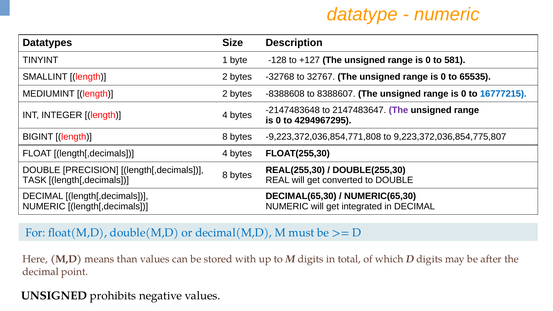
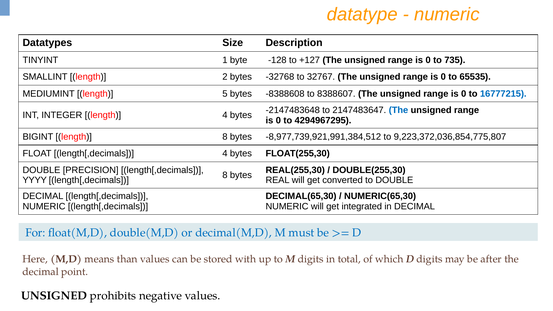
581: 581 -> 735 (455, 60)
MEDIUMINT length 2: 2 -> 5 (225, 94)
The colour: purple -> blue (398, 110)
-9,223,372,036,854,771,808: -9,223,372,036,854,771,808 -> -8,977,739,921,991,384,512 (323, 137)
TASK: TASK -> YYYY (35, 180)
